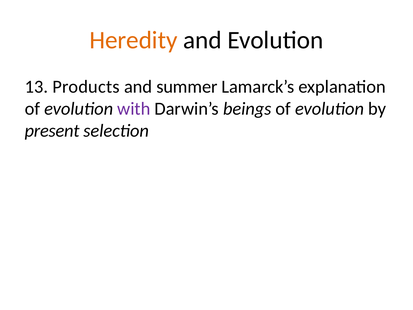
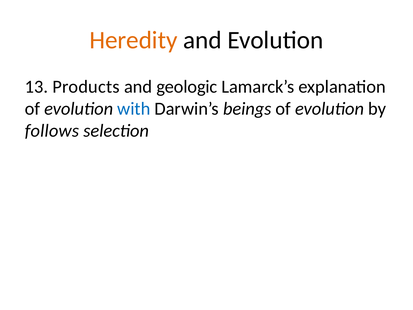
summer: summer -> geologic (187, 87)
with colour: purple -> blue (134, 109)
present: present -> follows (52, 131)
